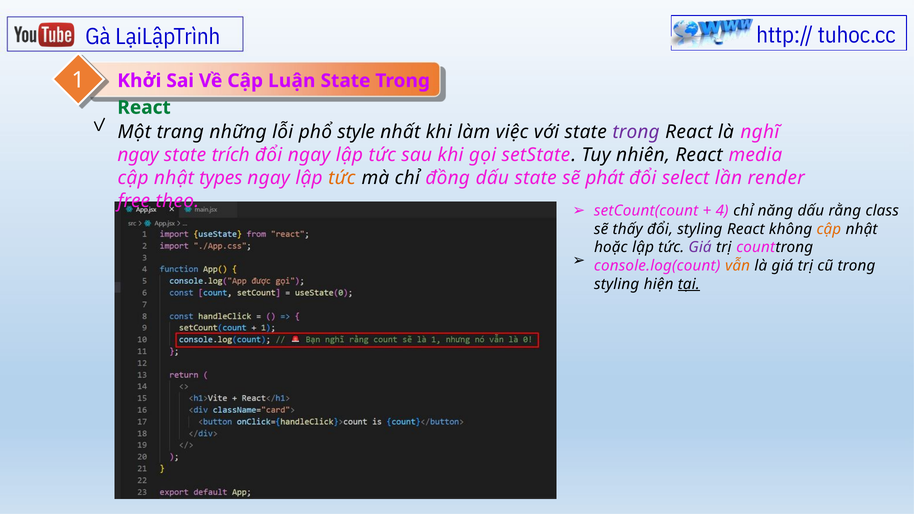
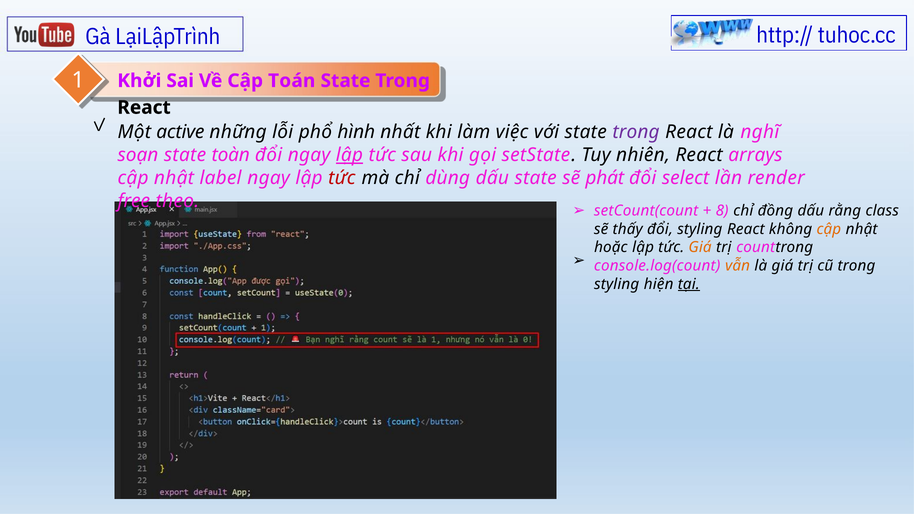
Luận: Luận -> Toán (292, 81)
React colour: green -> black (144, 107)
trang: trang -> active (180, 132)
style: style -> hình (356, 132)
ngay: ngay -> soạn (138, 155)
trích: trích -> toàn (231, 155)
lập underline: none -> present (349, 155)
media: media -> arrays (755, 155)
types: types -> label (221, 178)
tức colour: orange -> red (342, 178)
đồng: đồng -> dùng (448, 178)
4: 4 -> 8 (722, 211)
năng: năng -> đồng (775, 211)
Giá colour: purple -> orange (700, 248)
